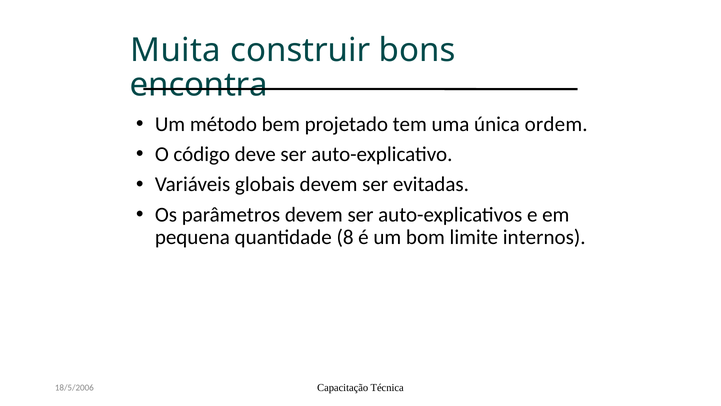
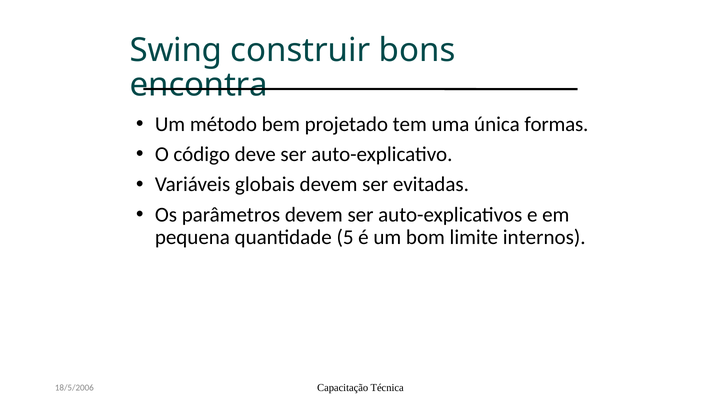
Muita: Muita -> Swing (176, 50)
ordem: ordem -> formas (556, 124)
8: 8 -> 5 (345, 237)
